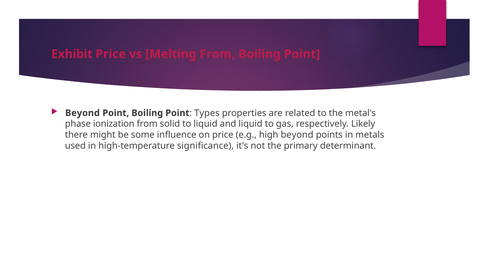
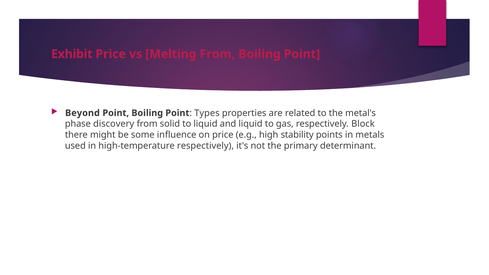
ionization: ionization -> discovery (114, 124)
Likely: Likely -> Block (363, 124)
high beyond: beyond -> stability (297, 135)
high-temperature significance: significance -> respectively (205, 146)
